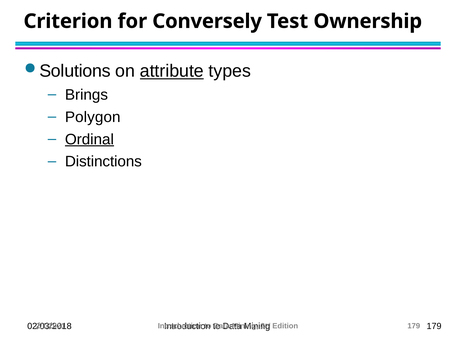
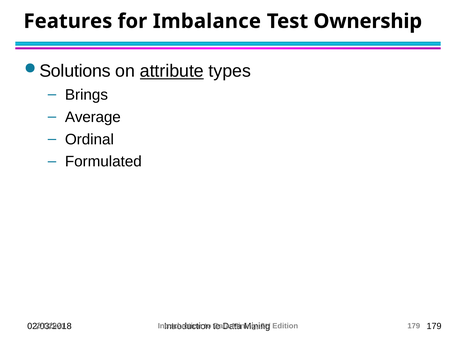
Criterion: Criterion -> Features (68, 21)
Conversely: Conversely -> Imbalance (207, 21)
Polygon: Polygon -> Average (93, 117)
Ordinal underline: present -> none (89, 139)
Distinctions: Distinctions -> Formulated (103, 162)
